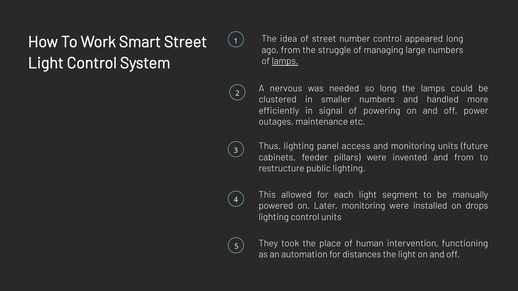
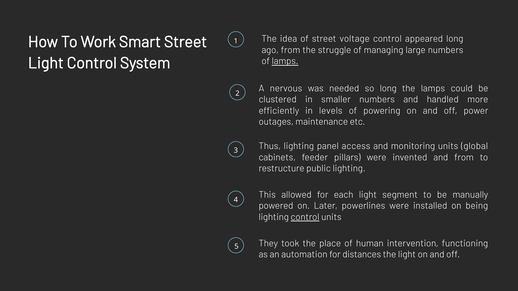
number: number -> voltage (355, 39)
signal: signal -> levels (331, 111)
future: future -> global (475, 146)
Later monitoring: monitoring -> powerlines (363, 206)
drops: drops -> being (477, 206)
control underline: none -> present (305, 217)
